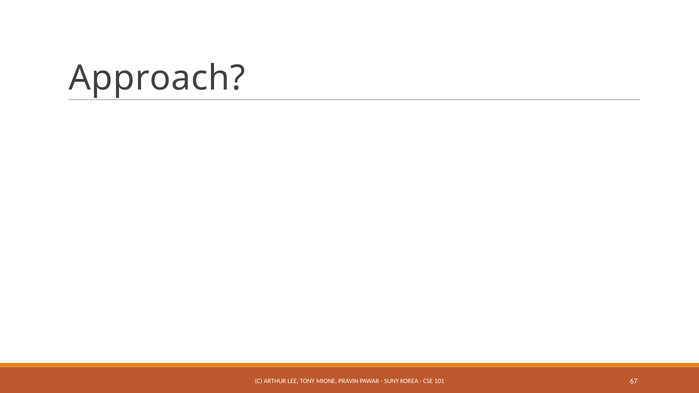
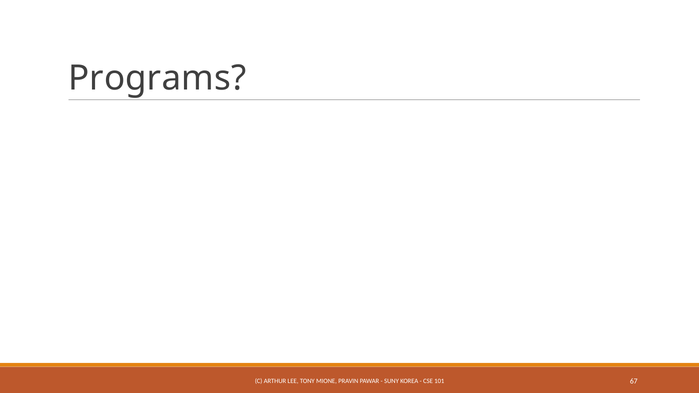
Approach: Approach -> Programs (157, 78)
